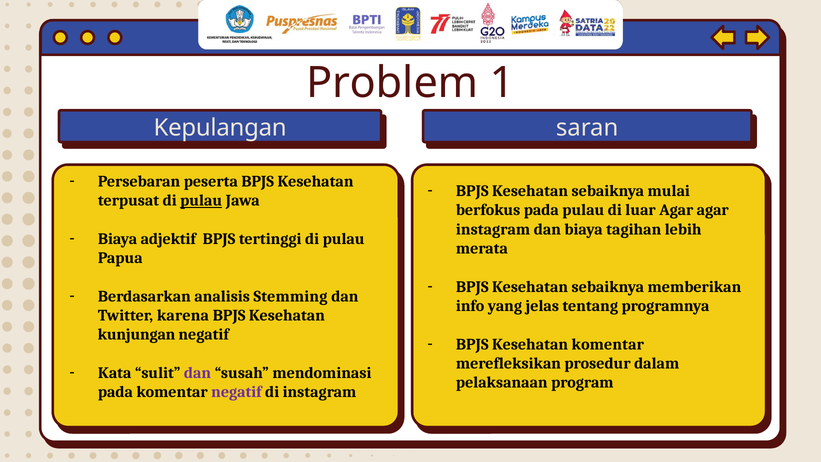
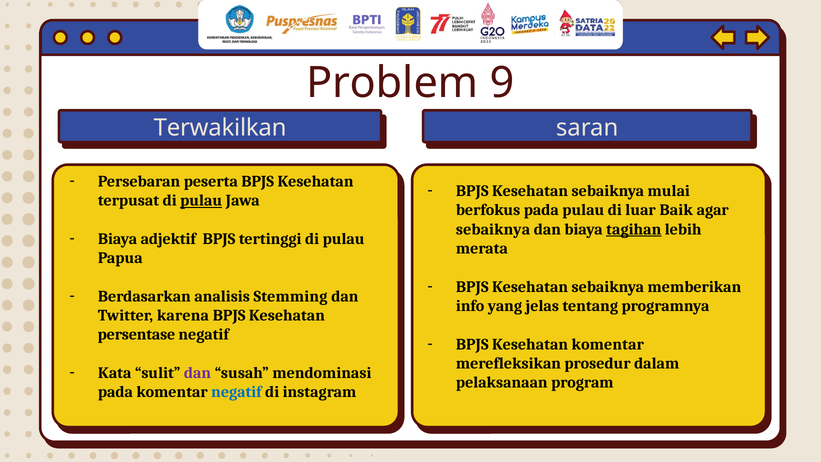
1: 1 -> 9 (502, 83)
Kepulangan: Kepulangan -> Terwakilkan (220, 128)
luar Agar: Agar -> Baik (676, 210)
instagram: instagram -> sebaiknya (493, 229)
tagihan underline: none -> present (634, 229)
kunjungan: kunjungan -> persentase (137, 335)
negatif colour: purple -> blue (236, 392)
